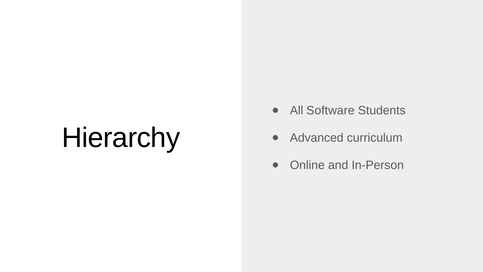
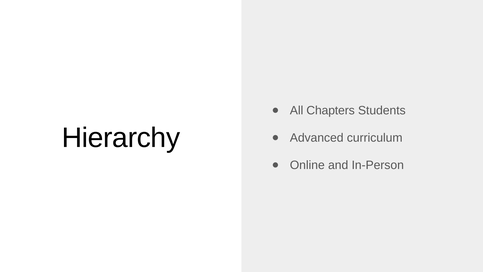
Software: Software -> Chapters (331, 110)
